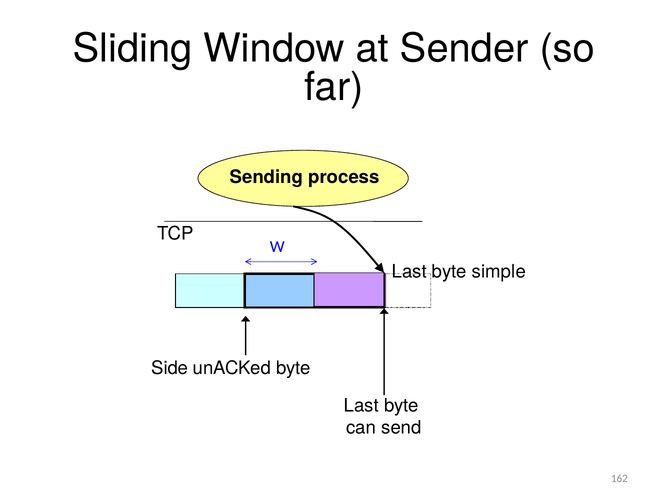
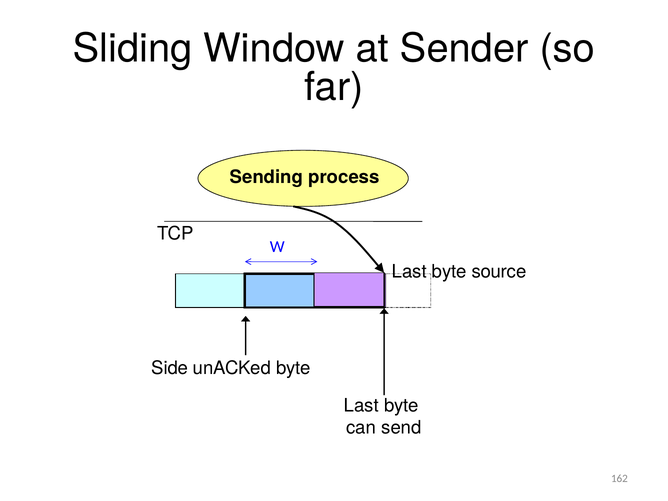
simple: simple -> source (499, 272)
